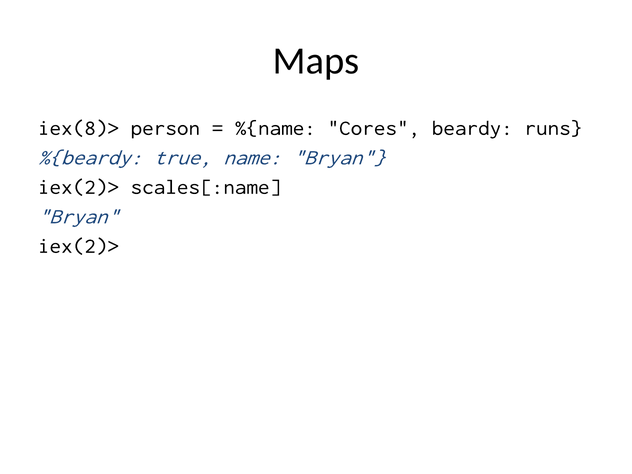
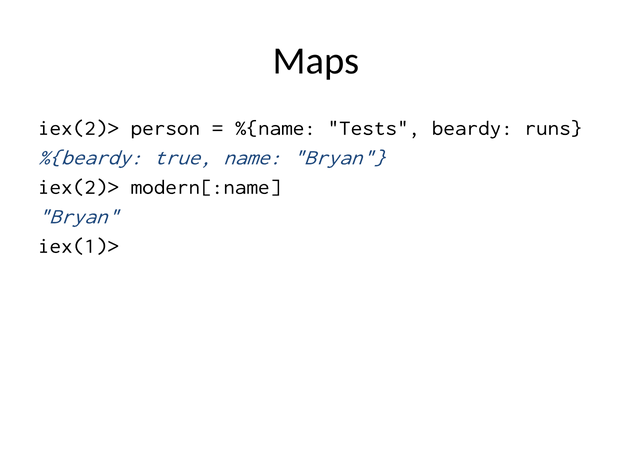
iex(8)>: iex(8)> -> iex(2)> (78, 128)
Cores: Cores -> Tests (374, 128)
scales[:name: scales[:name -> modern[:name (206, 187)
iex(2)>: iex(2)> -> iex(1)> (78, 246)
